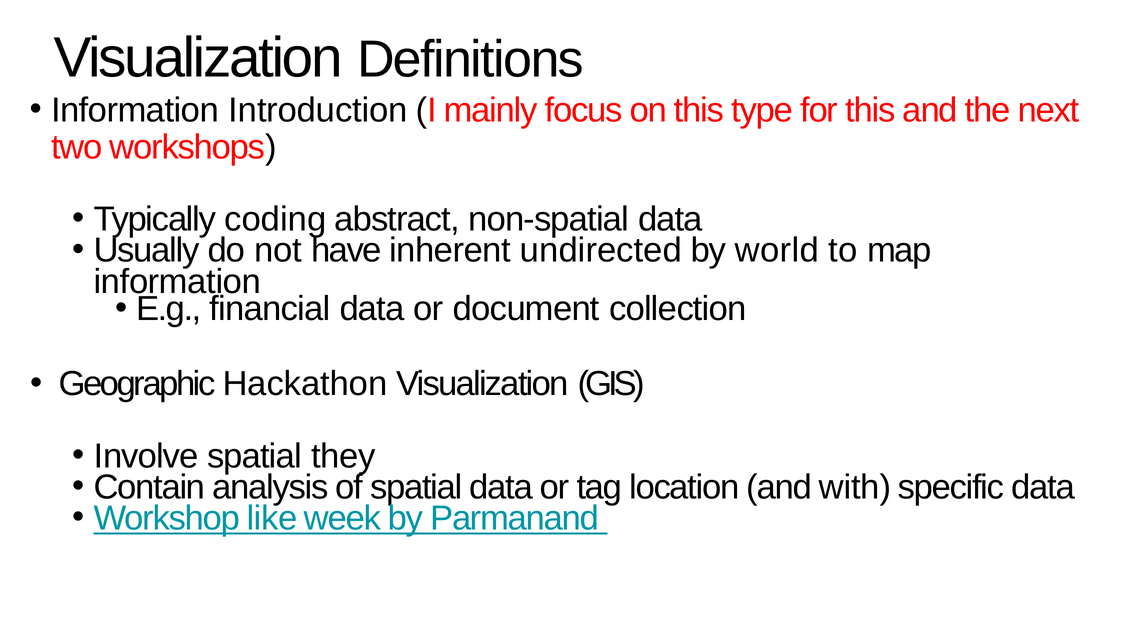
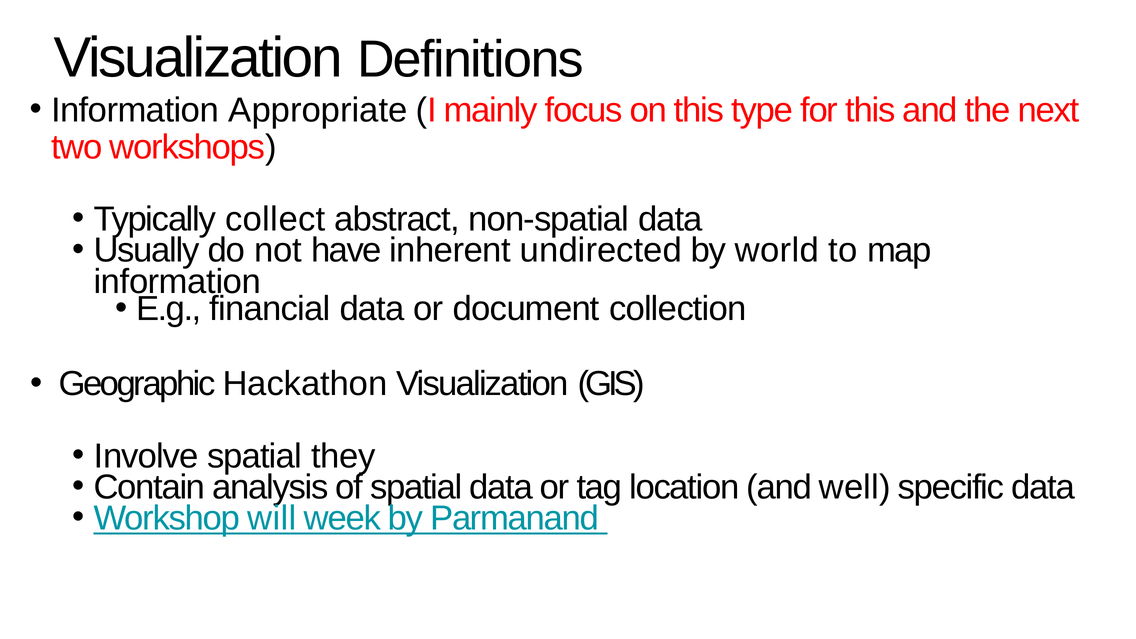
Introduction: Introduction -> Appropriate (318, 110)
coding: coding -> collect (275, 219)
with: with -> well (855, 487)
like: like -> will (272, 518)
